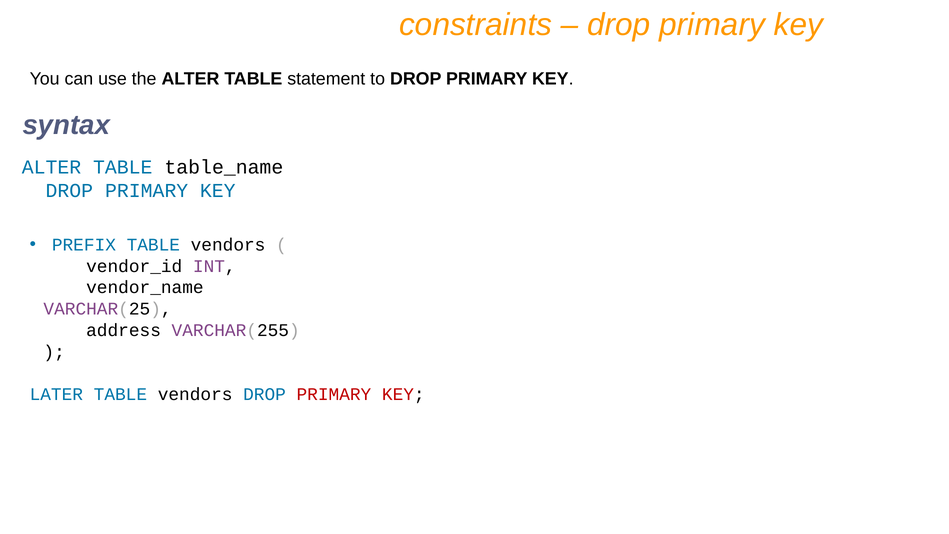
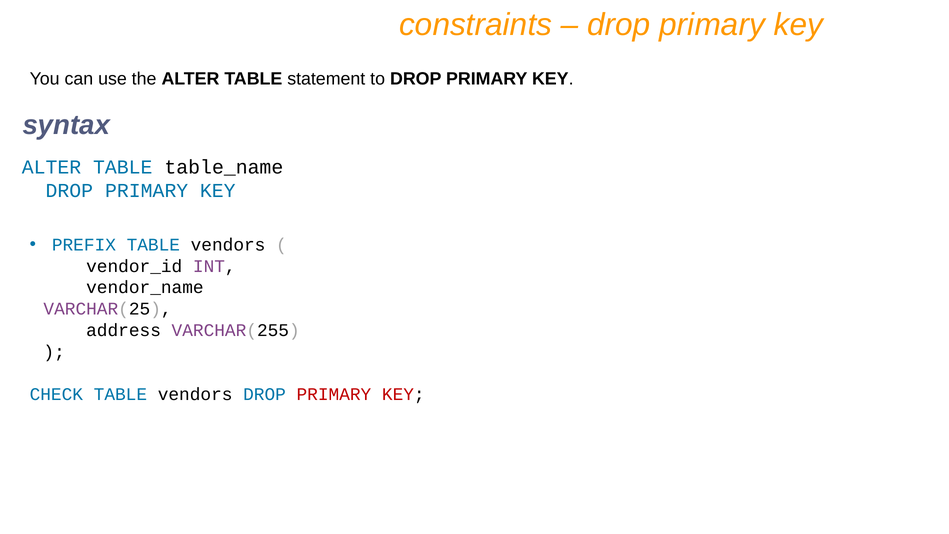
LATER: LATER -> CHECK (56, 394)
